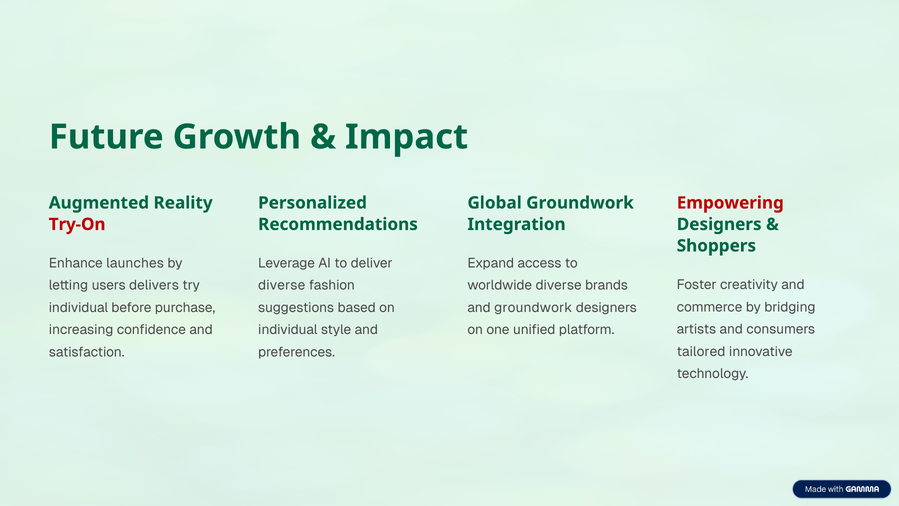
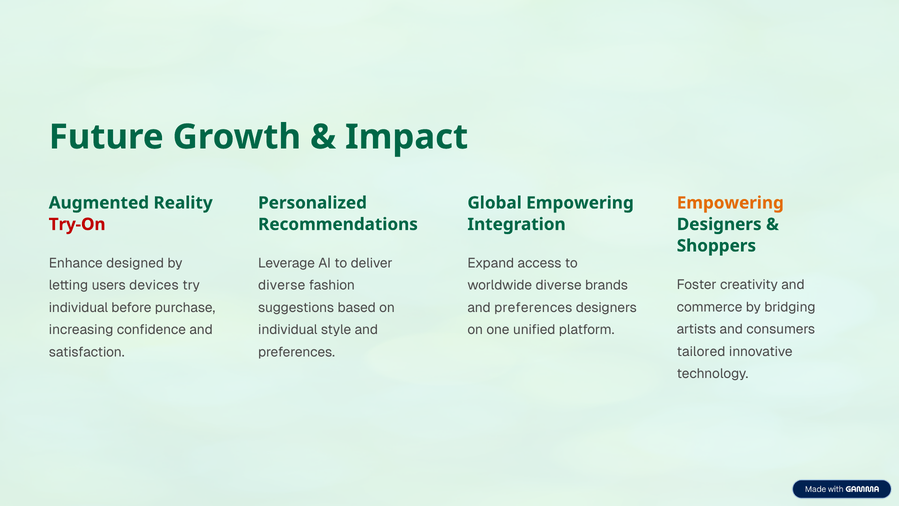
Global Groundwork: Groundwork -> Empowering (580, 203)
Empowering colour: red -> orange (730, 203)
launches: launches -> designed (135, 263)
delivers: delivers -> devices (154, 285)
groundwork: groundwork -> preferences (533, 307)
